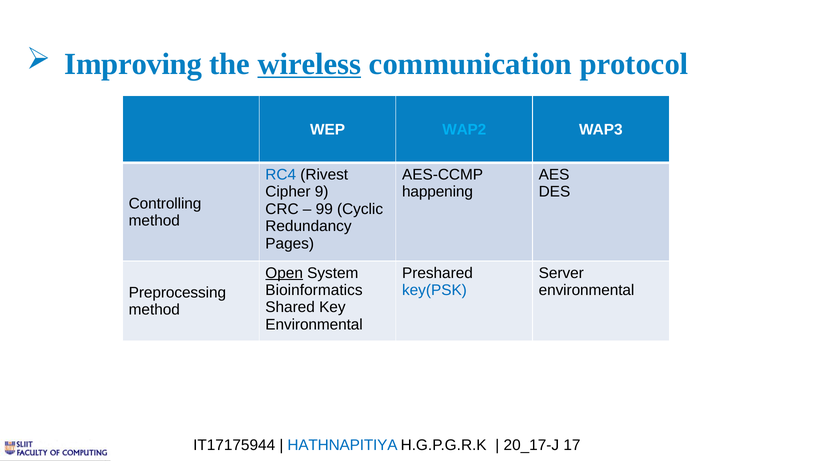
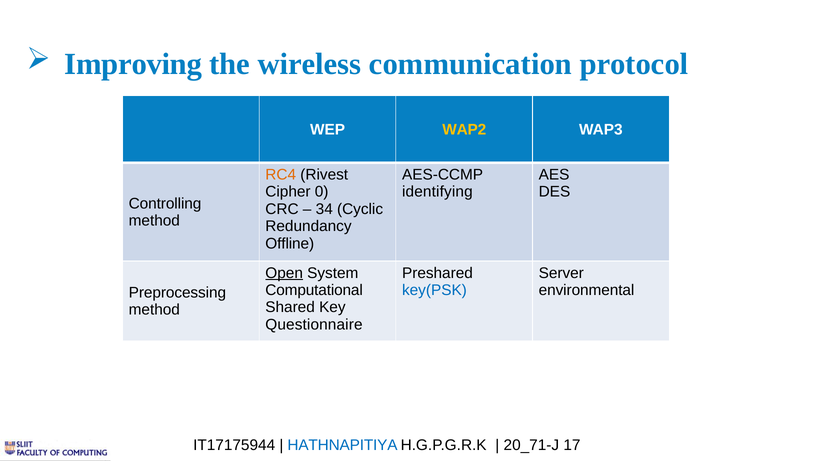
wireless underline: present -> none (310, 64)
WAP2 colour: light blue -> yellow (464, 130)
RC4 colour: blue -> orange (281, 175)
9: 9 -> 0 (322, 192)
happening: happening -> identifying (437, 192)
99: 99 -> 34 (324, 209)
Pages: Pages -> Offline (290, 244)
Bioinformatics: Bioinformatics -> Computational (314, 290)
Environmental: Environmental -> Questionnaire (314, 325)
20_17-J: 20_17-J -> 20_71-J (531, 445)
